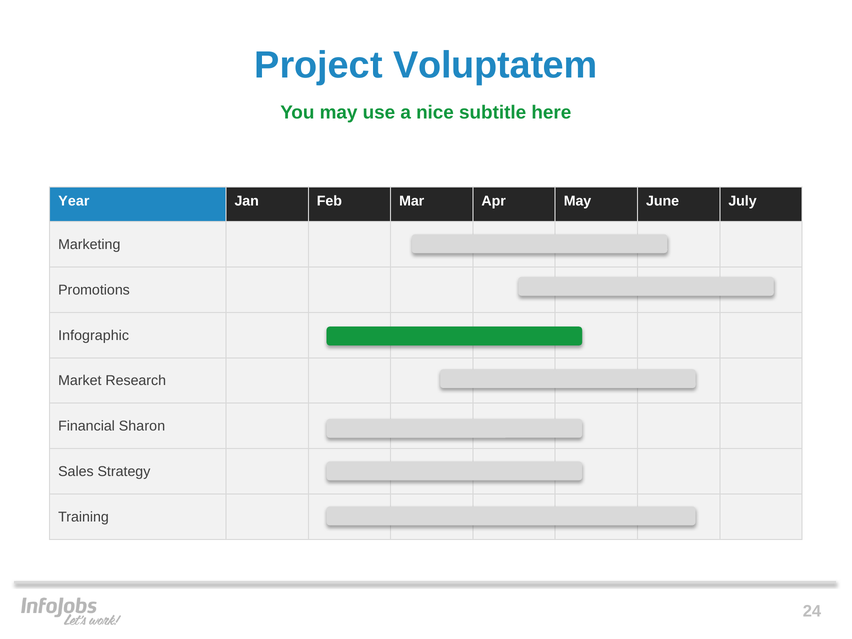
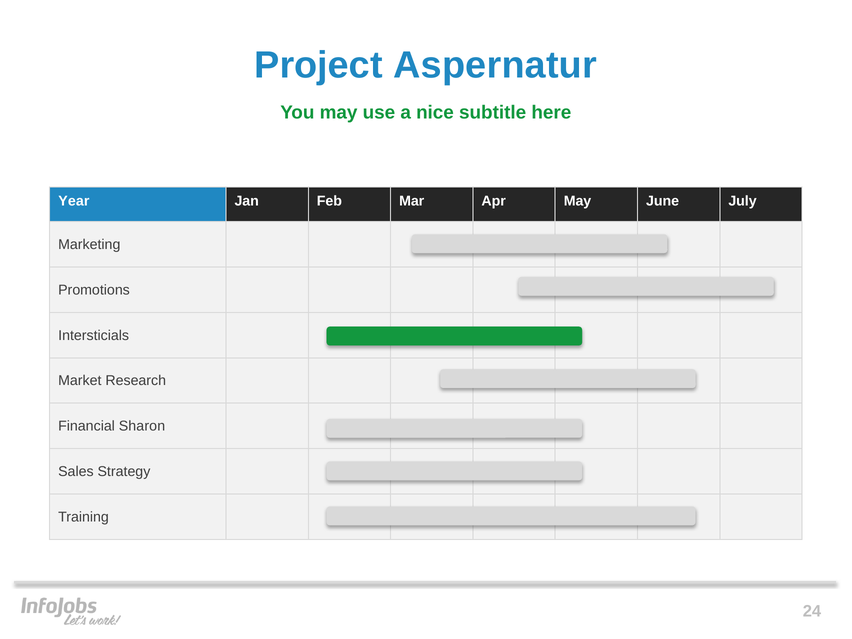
Voluptatem: Voluptatem -> Aspernatur (495, 65)
Infographic: Infographic -> Intersticials (94, 335)
